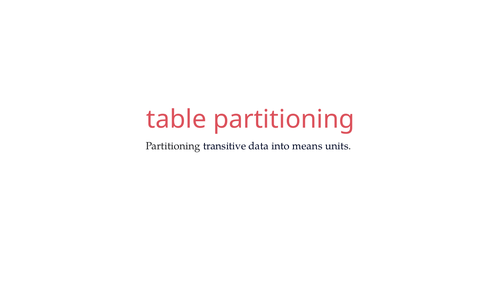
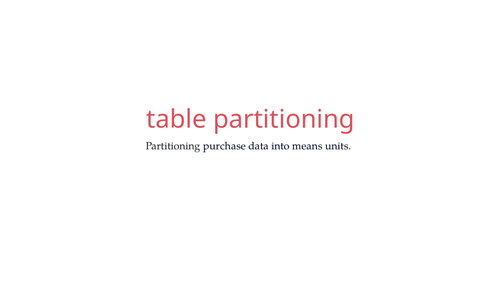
transitive: transitive -> purchase (224, 146)
